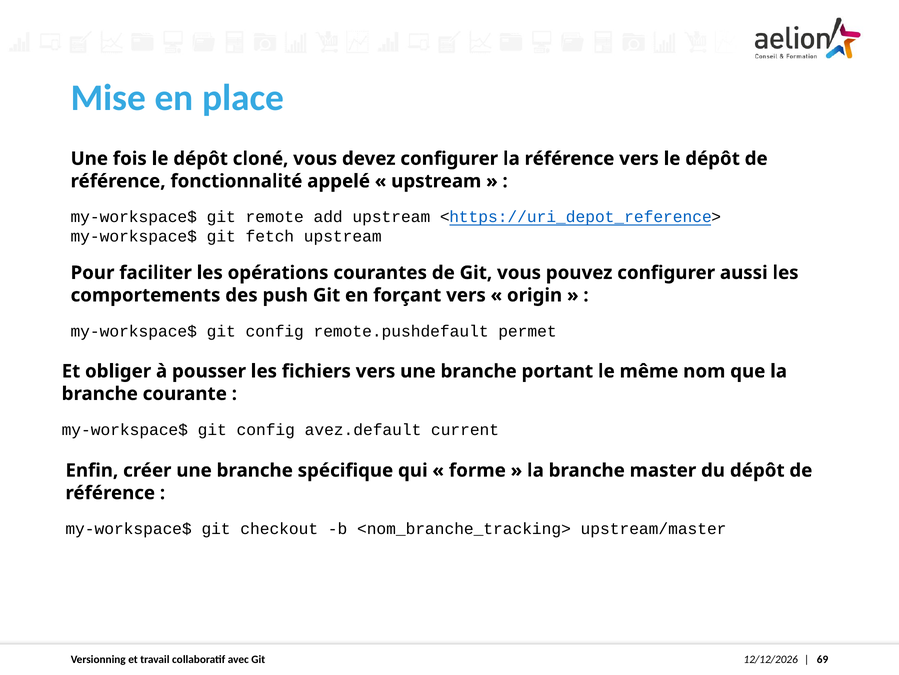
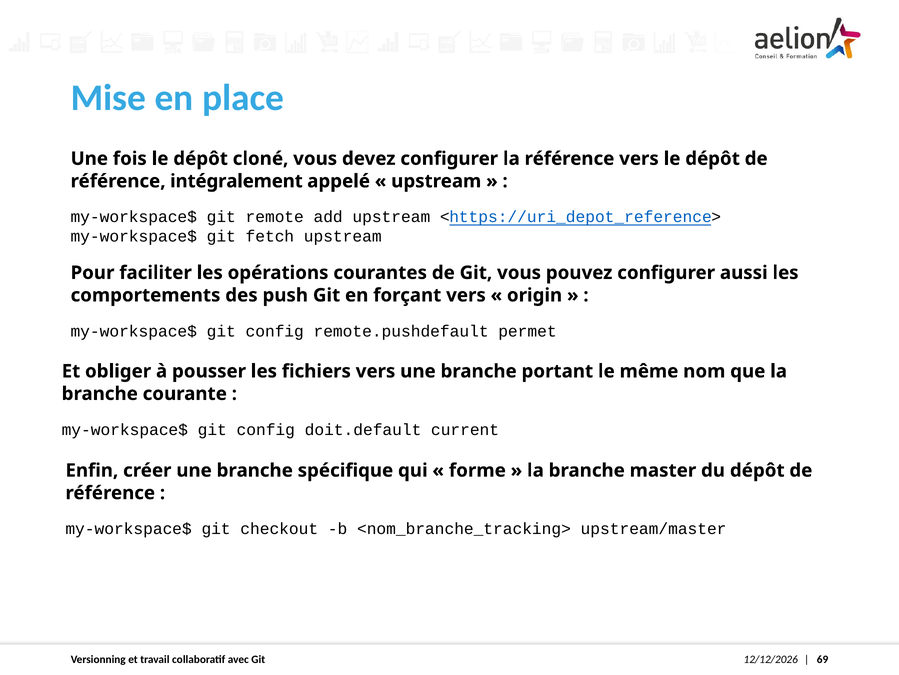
fonctionnalité: fonctionnalité -> intégralement (236, 181)
avez.default: avez.default -> doit.default (363, 429)
